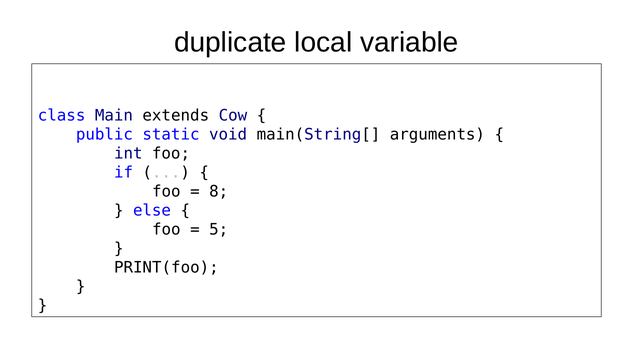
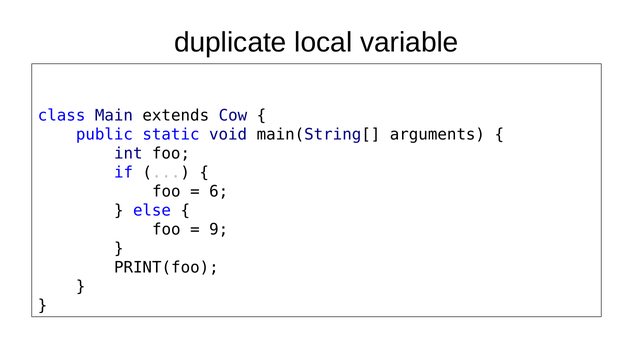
8: 8 -> 6 (219, 191)
5: 5 -> 9 (219, 229)
